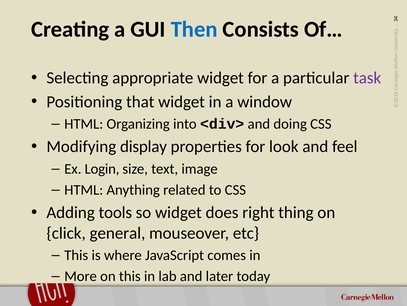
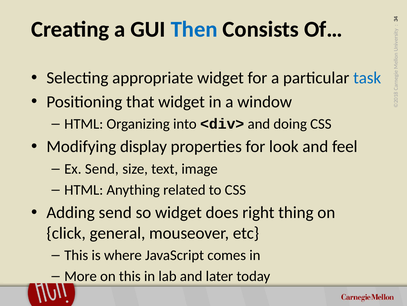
task colour: purple -> blue (367, 78)
Ex Login: Login -> Send (102, 169)
Adding tools: tools -> send (115, 212)
